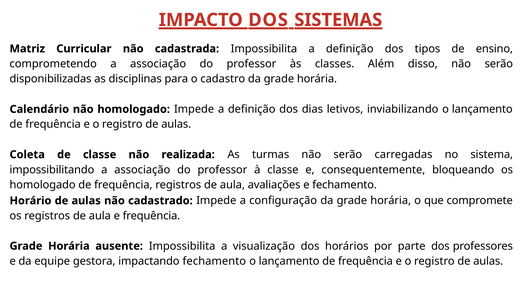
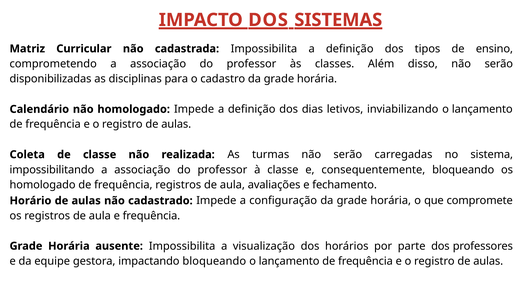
impactando fechamento: fechamento -> bloqueando (214, 261)
